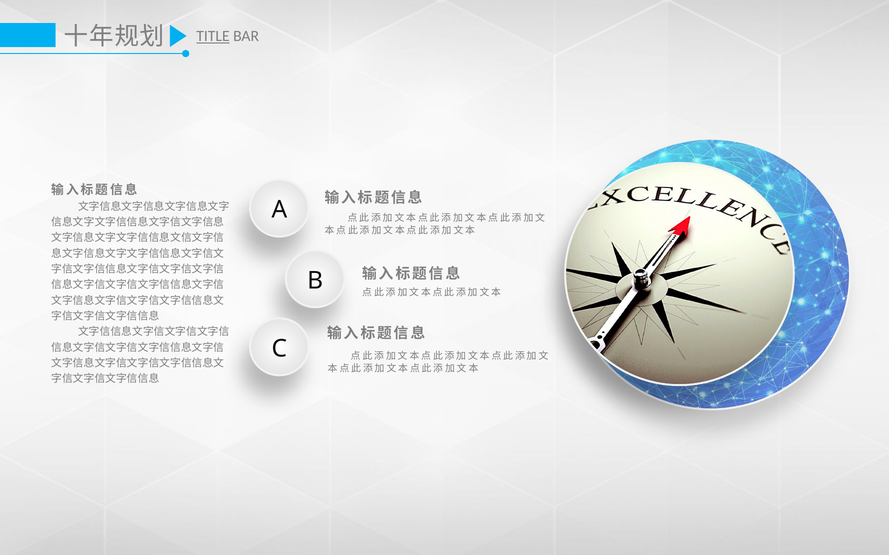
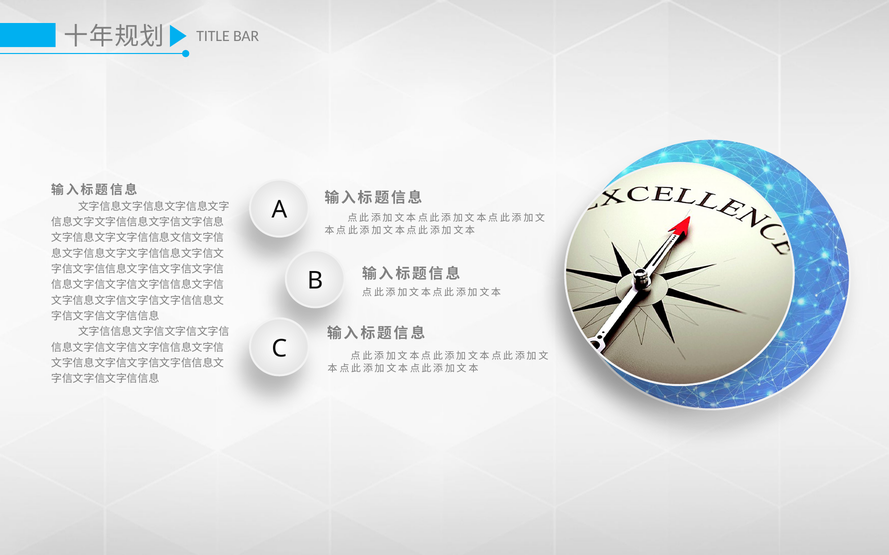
TITLE underline: present -> none (213, 36)
